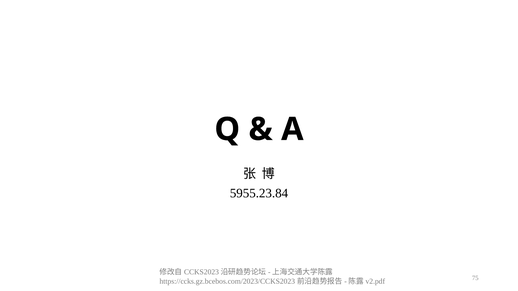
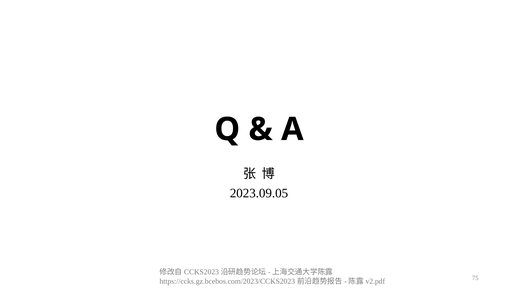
5955.23.84: 5955.23.84 -> 2023.09.05 (259, 194)
